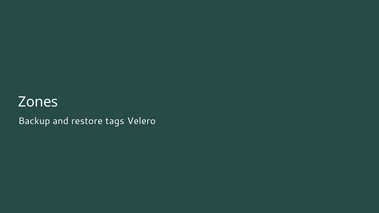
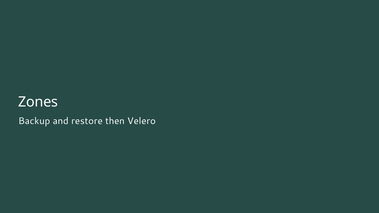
tags: tags -> then (115, 121)
